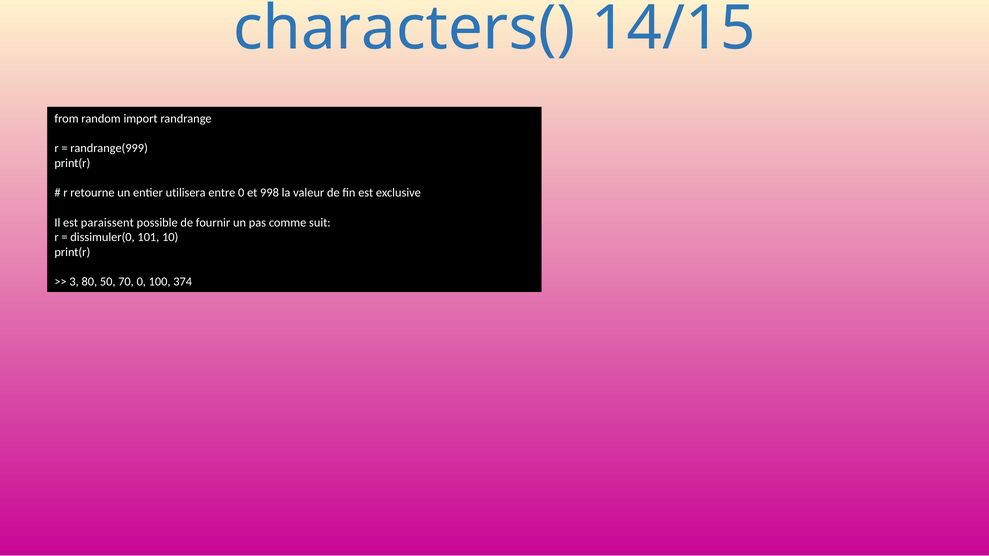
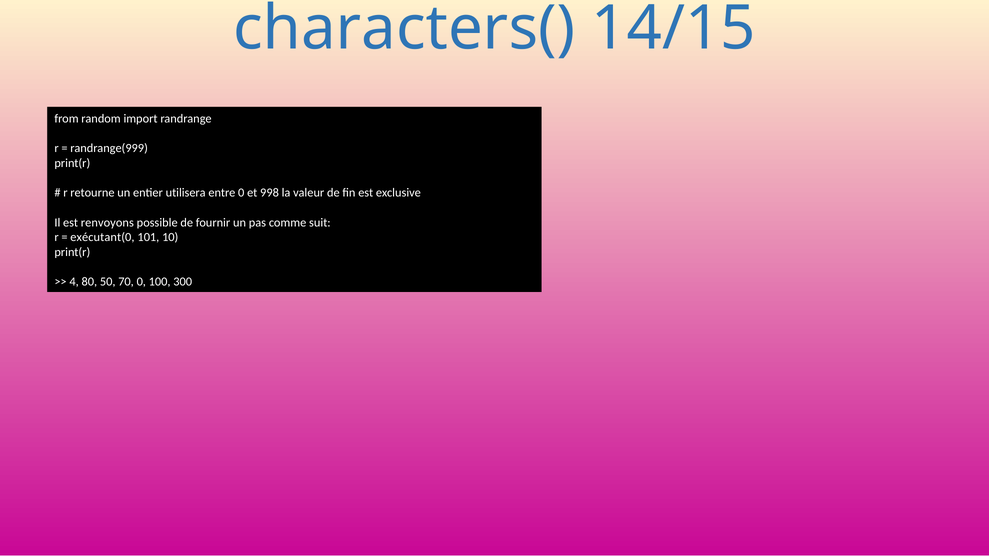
paraissent: paraissent -> renvoyons (107, 223)
dissimuler(0: dissimuler(0 -> exécutant(0 (102, 237)
3: 3 -> 4 (74, 282)
374: 374 -> 300 (183, 282)
